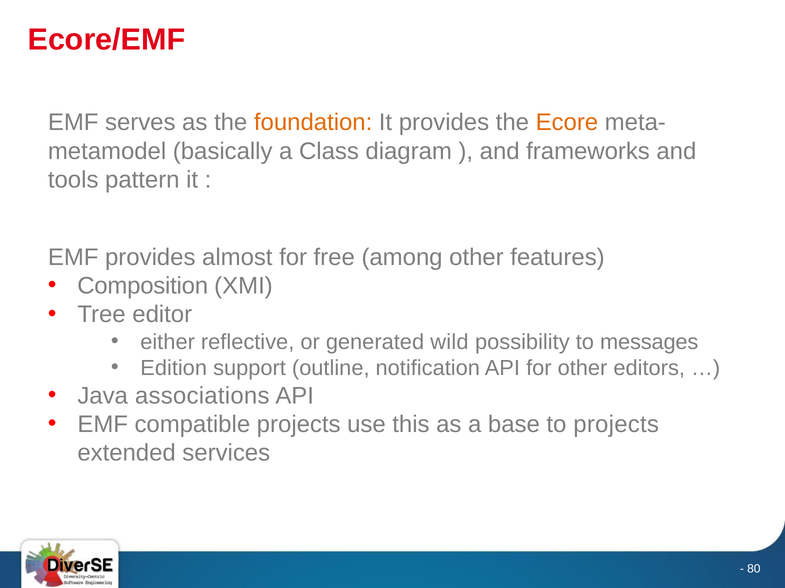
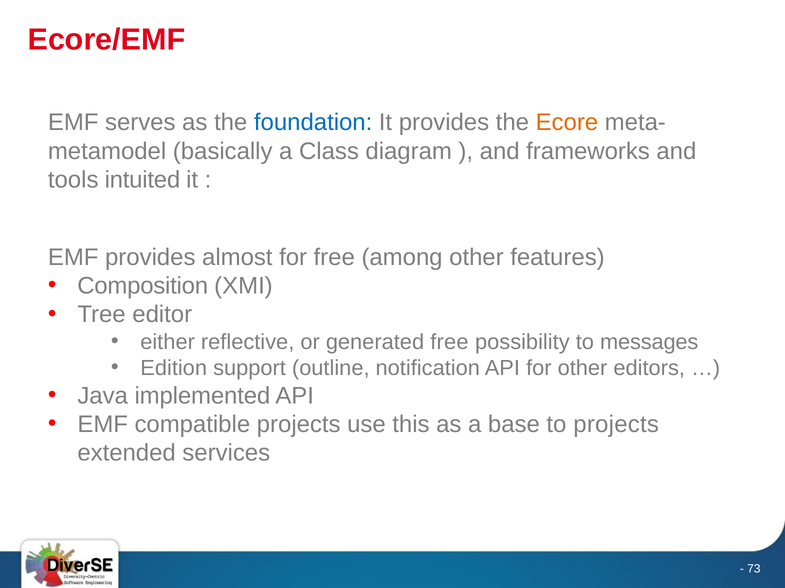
foundation colour: orange -> blue (313, 123)
pattern: pattern -> intuited (142, 180)
generated wild: wild -> free (449, 342)
associations: associations -> implemented (202, 396)
80: 80 -> 73 (754, 570)
